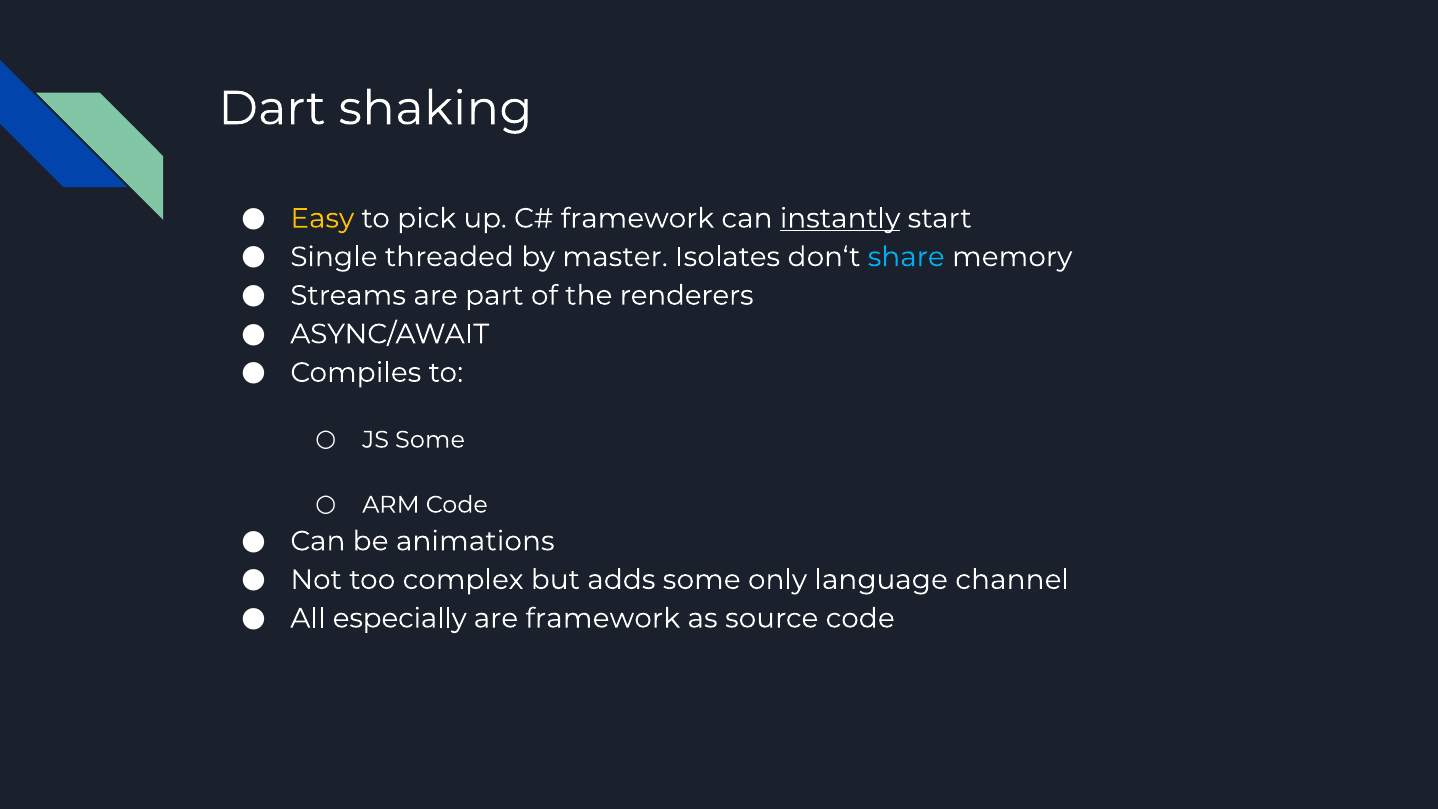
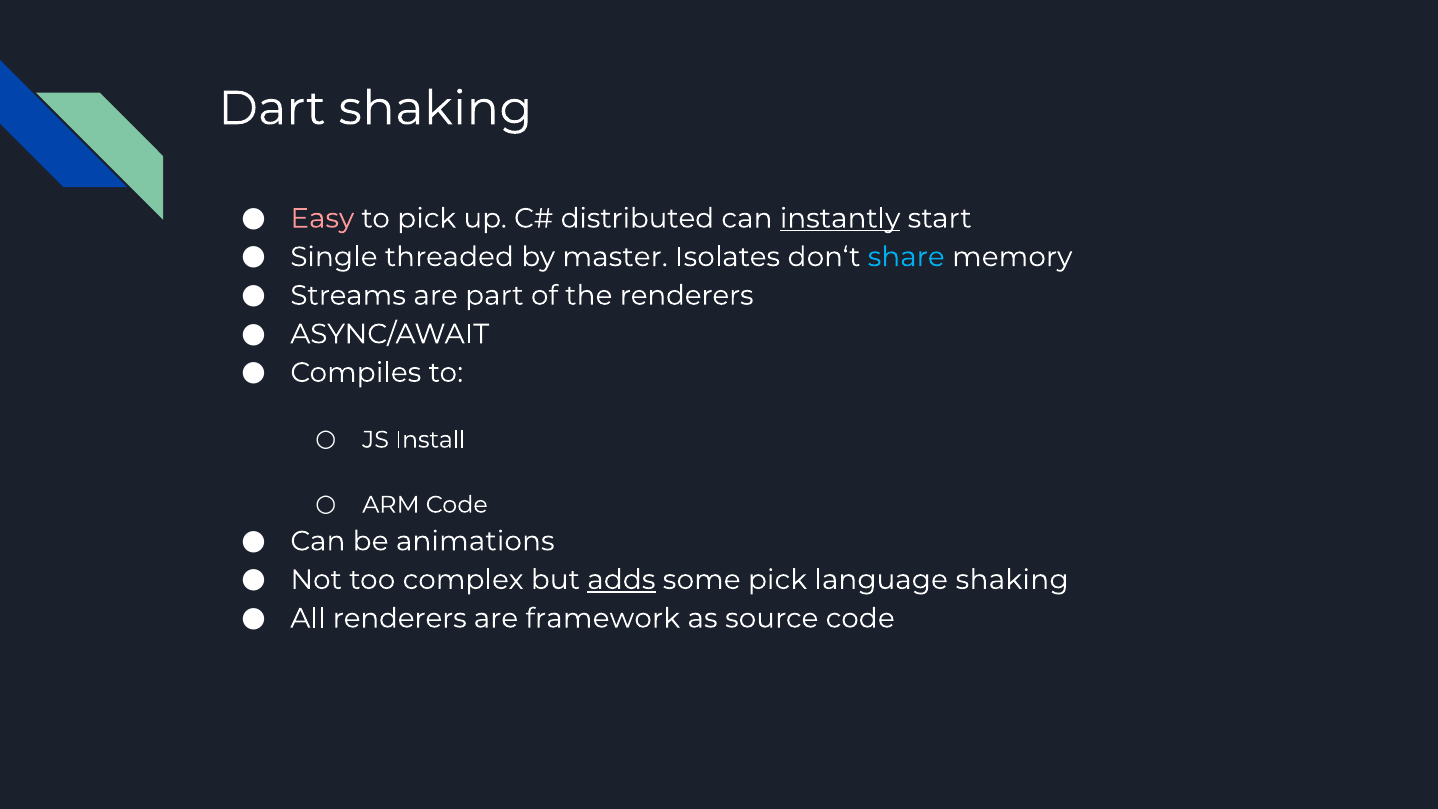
Easy colour: yellow -> pink (322, 218)
framework: framework -> distributed (637, 218)
JS Some: Some -> Install (430, 440)
adds underline: none -> present (621, 580)
some only: only -> pick (777, 580)
language channel: channel -> shaking (1012, 580)
All especially: especially -> renderers (400, 618)
